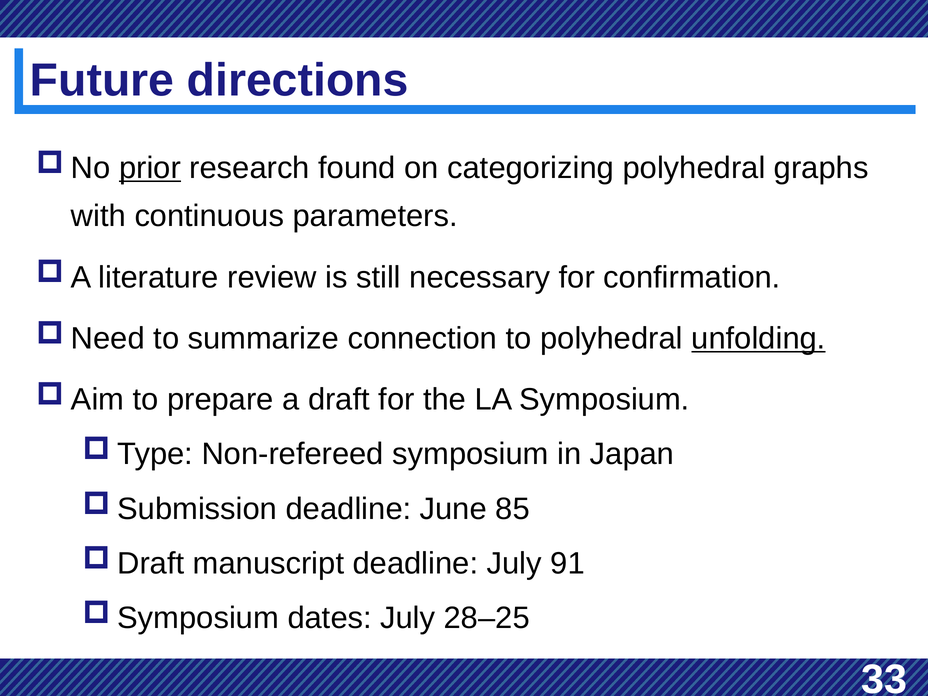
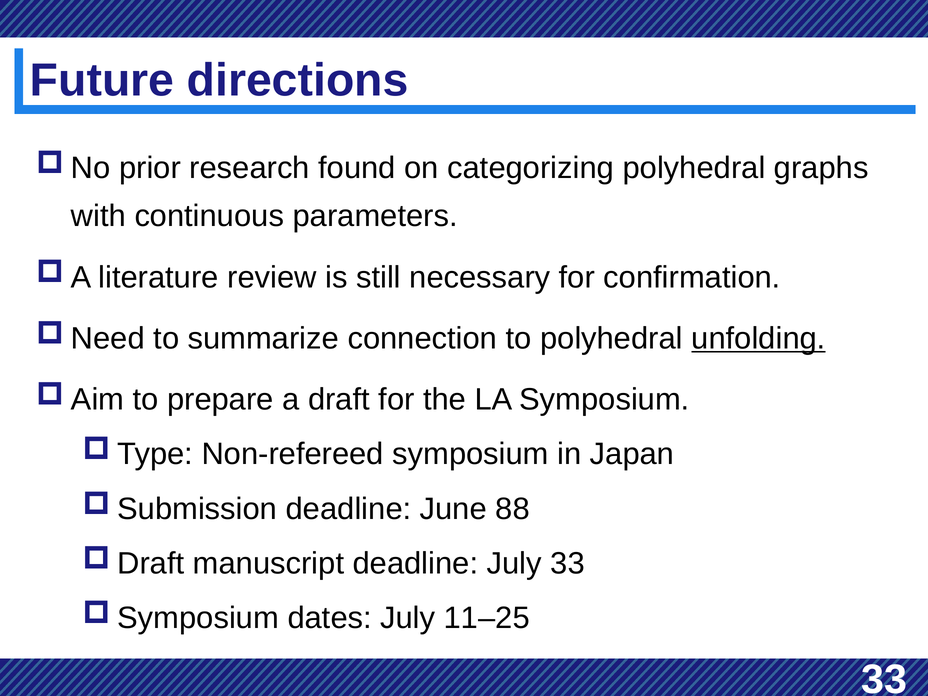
prior underline: present -> none (150, 168)
85: 85 -> 88 (513, 509)
July 91: 91 -> 33 (568, 564)
28–25: 28–25 -> 11–25 (487, 618)
